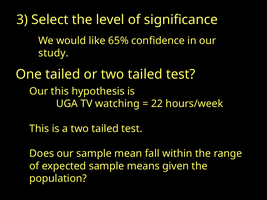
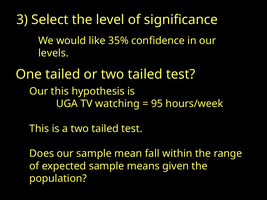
65%: 65% -> 35% (118, 41)
study: study -> levels (53, 53)
22: 22 -> 95 (157, 104)
